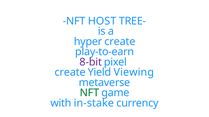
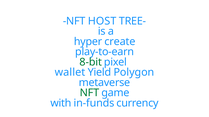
8-bit colour: purple -> green (91, 62)
create: create -> wallet (70, 73)
Viewing: Viewing -> Polygon (134, 73)
in-stake: in-stake -> in-funds (94, 104)
